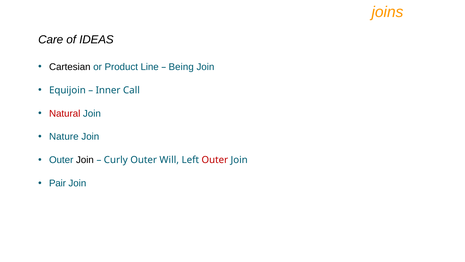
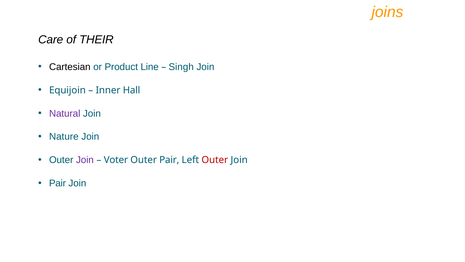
IDEAS: IDEAS -> THEIR (96, 40)
Being: Being -> Singh (181, 67)
Call: Call -> Hall (132, 90)
Natural colour: red -> purple (65, 113)
Join colour: black -> purple (85, 160)
Curly: Curly -> Voter (116, 160)
Outer Will: Will -> Pair (169, 160)
